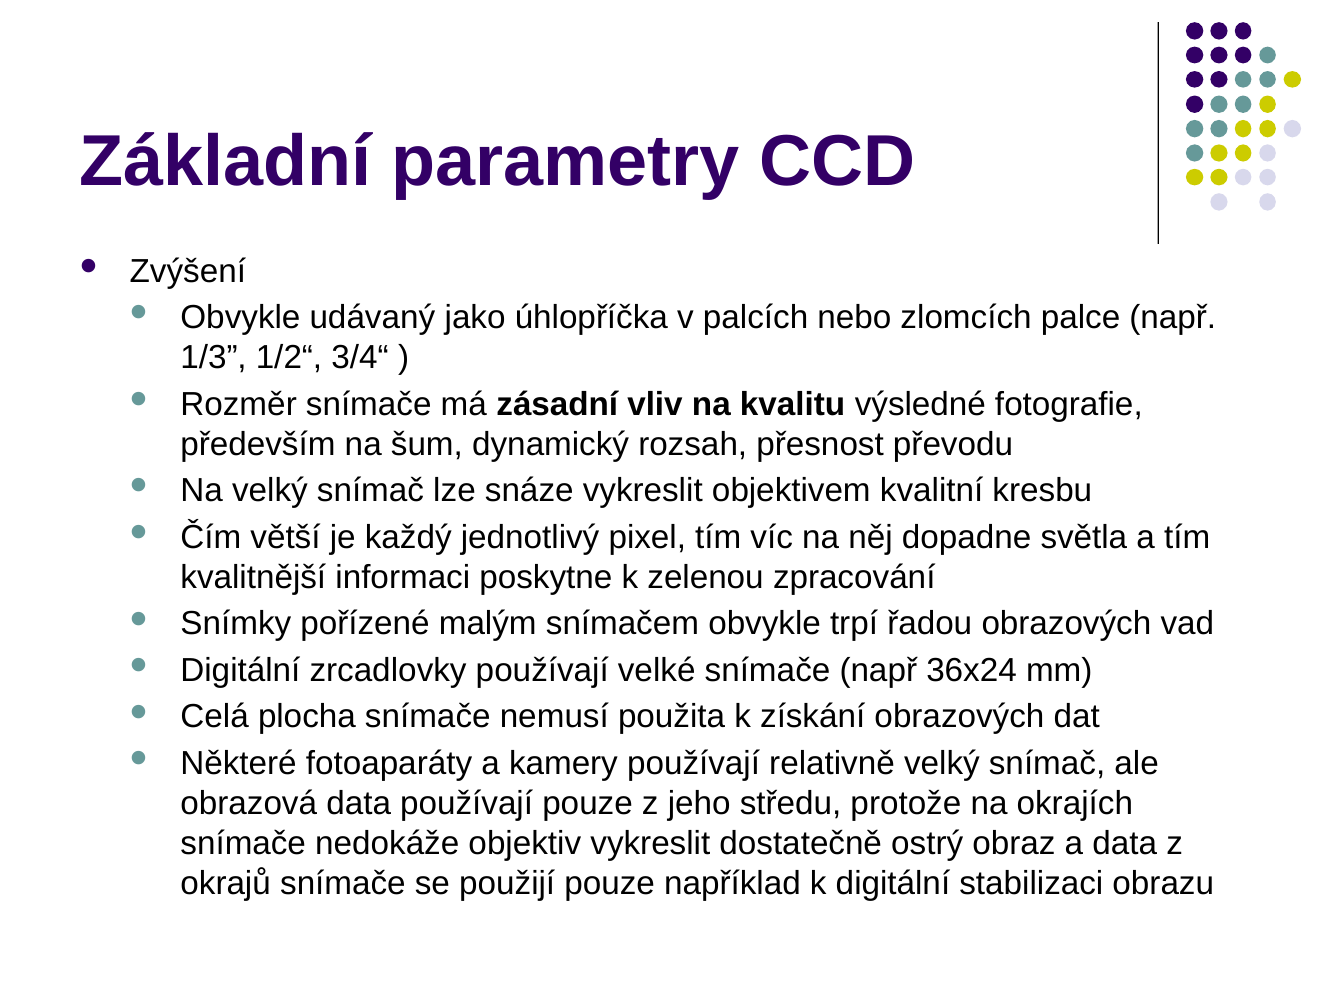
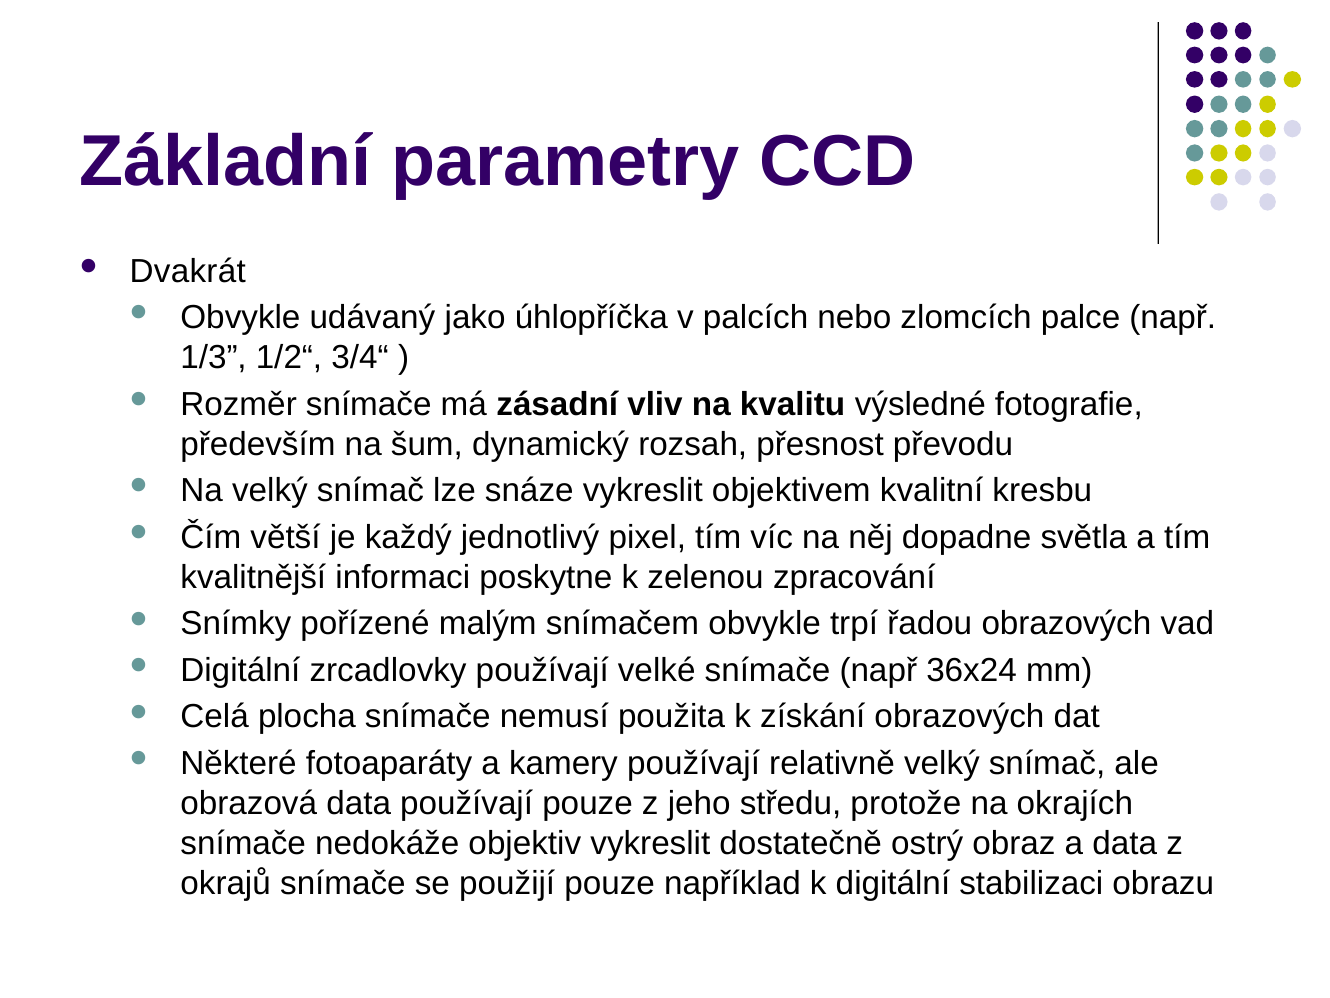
Zvýšení: Zvýšení -> Dvakrát (188, 271)
